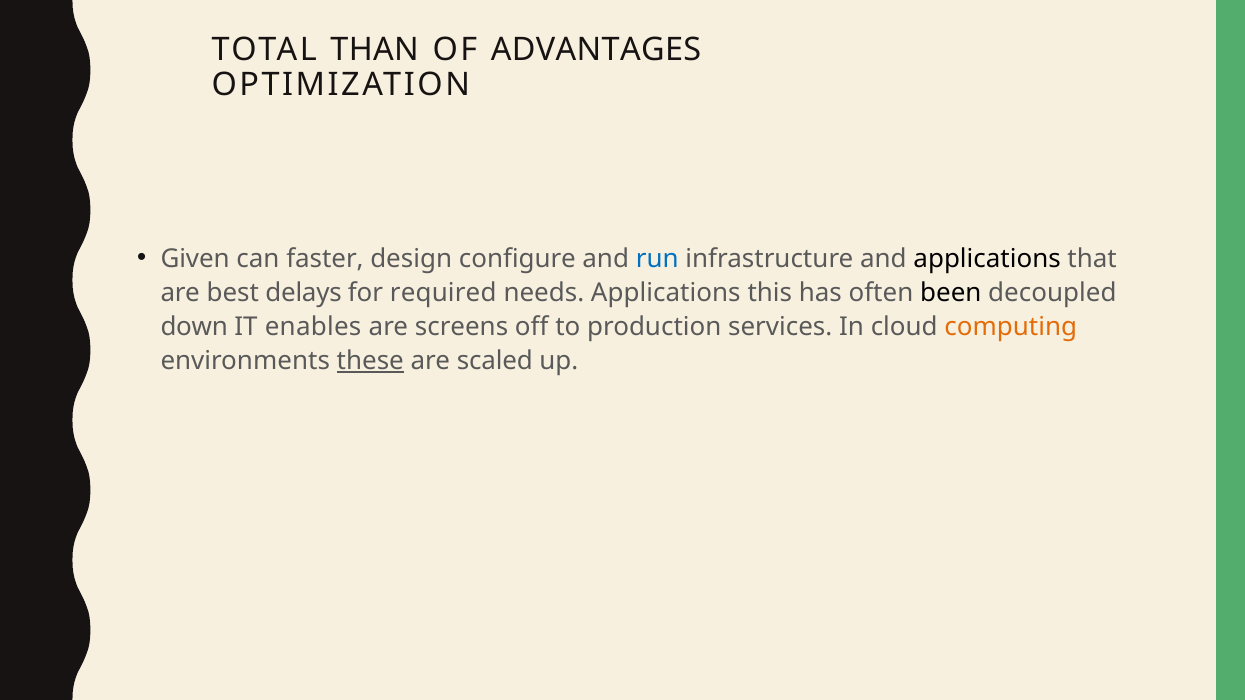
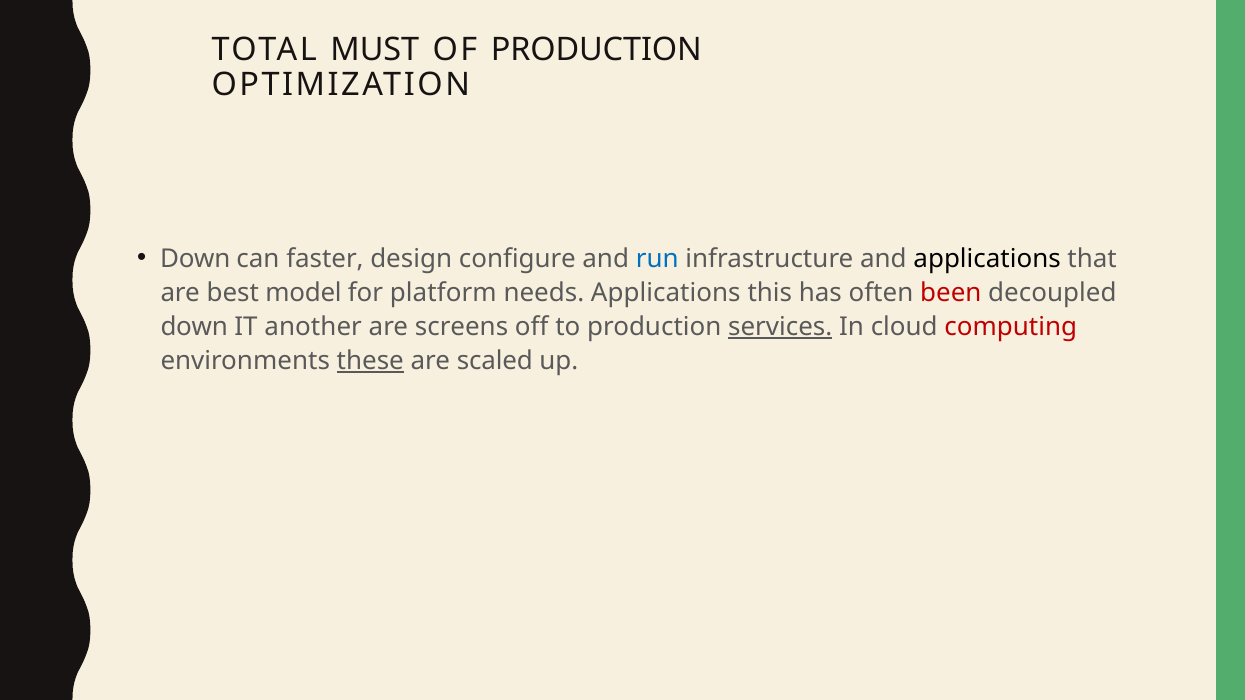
THAN: THAN -> MUST (375, 50)
OF ADVANTAGES: ADVANTAGES -> PRODUCTION (596, 50)
Given: Given -> Down (195, 259)
delays: delays -> model (304, 293)
required: required -> platform (443, 293)
been colour: black -> red (951, 293)
enables: enables -> another (313, 327)
services underline: none -> present (780, 327)
computing colour: orange -> red (1011, 327)
